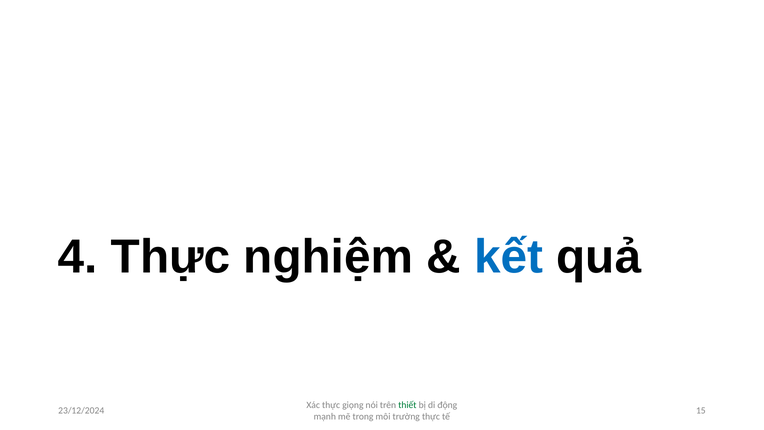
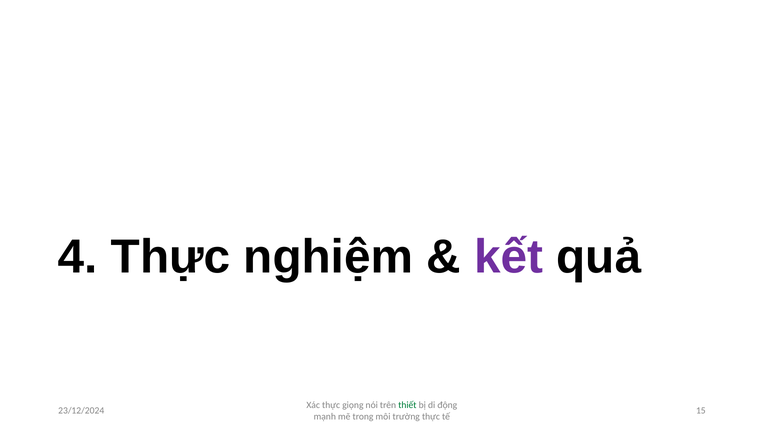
kết colour: blue -> purple (509, 257)
